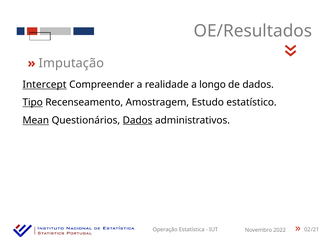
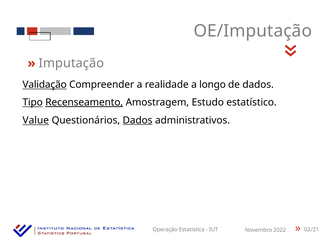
OE/Resultados: OE/Resultados -> OE/Imputação (253, 31)
Intercept: Intercept -> Validação (45, 85)
Recenseamento underline: none -> present (84, 102)
Mean: Mean -> Value (36, 120)
